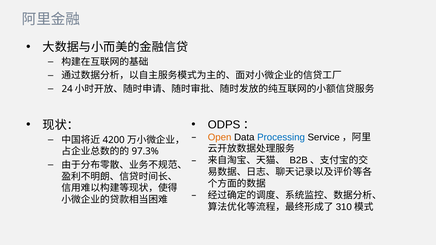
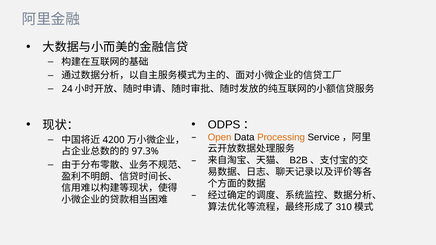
Processing colour: blue -> orange (281, 137)
